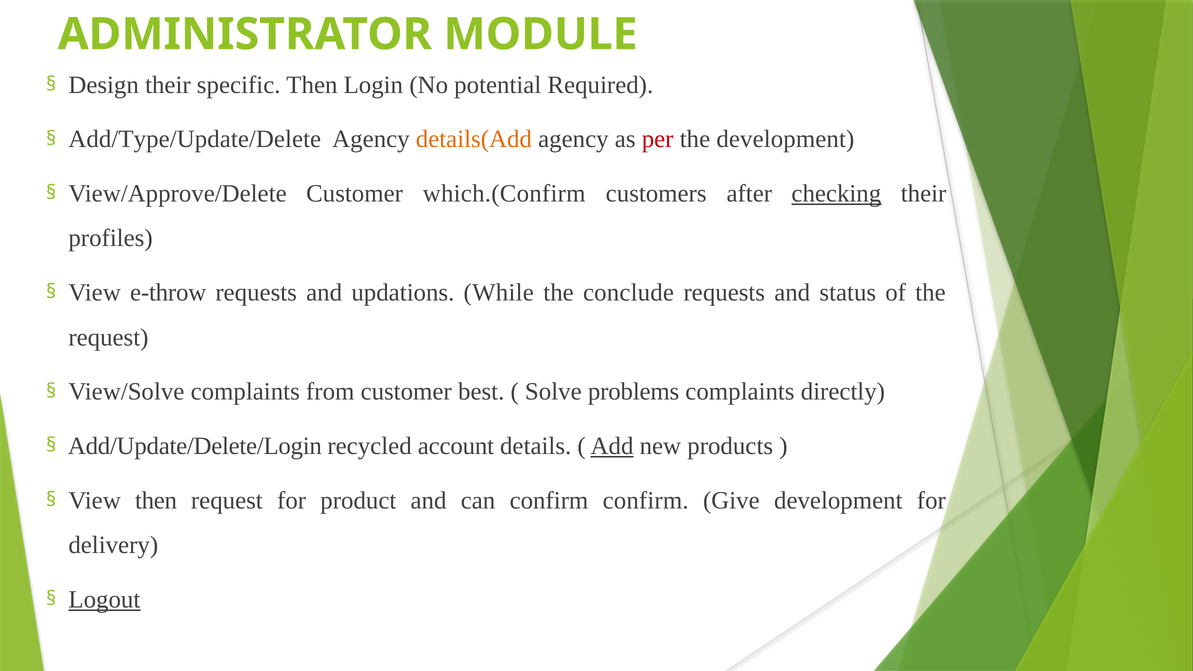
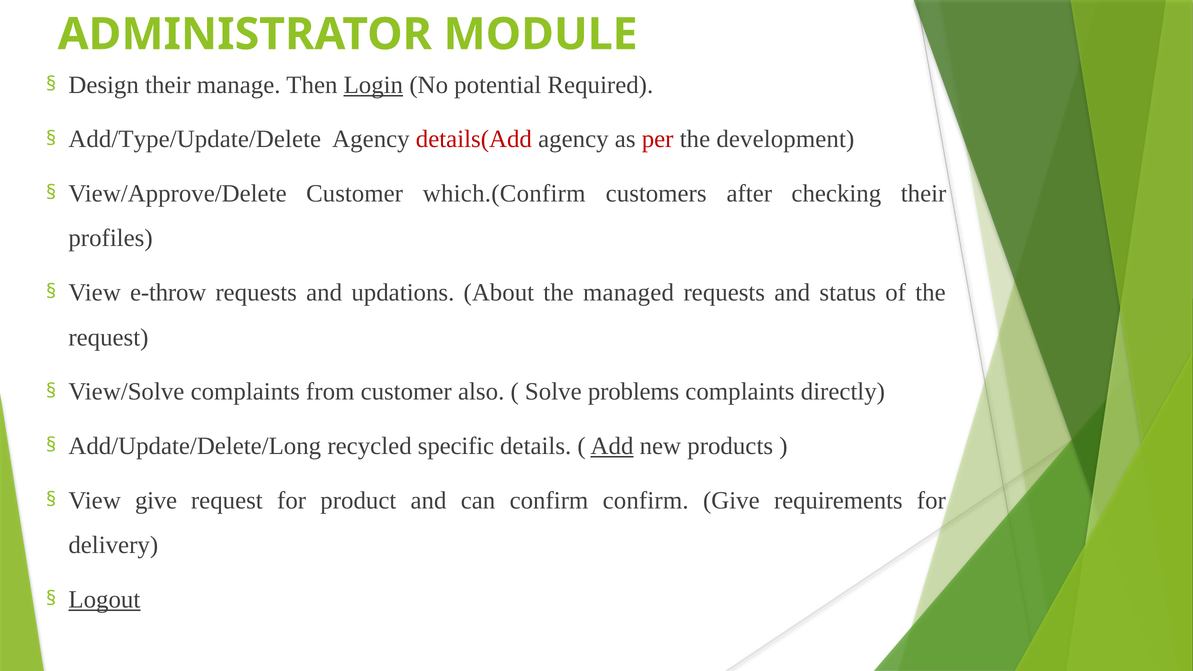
specific: specific -> manage (239, 85)
Login underline: none -> present (373, 85)
details(Add colour: orange -> red (474, 139)
checking underline: present -> none (836, 194)
While: While -> About (499, 293)
conclude: conclude -> managed (628, 293)
best: best -> also (481, 392)
Add/Update/Delete/Login: Add/Update/Delete/Login -> Add/Update/Delete/Long (195, 446)
account: account -> specific (456, 446)
View then: then -> give (156, 500)
Give development: development -> requirements (838, 500)
